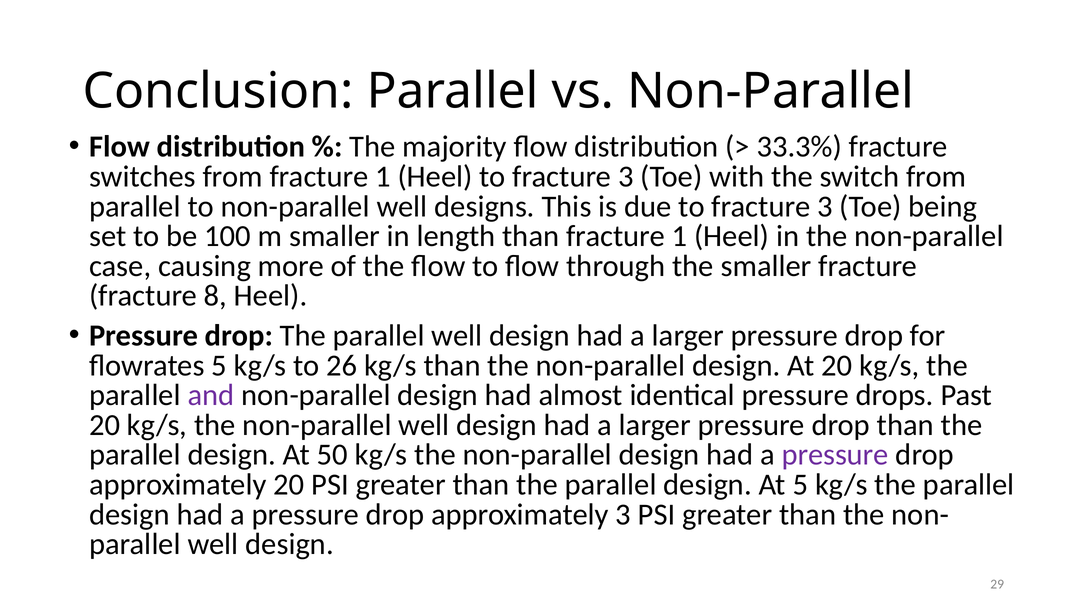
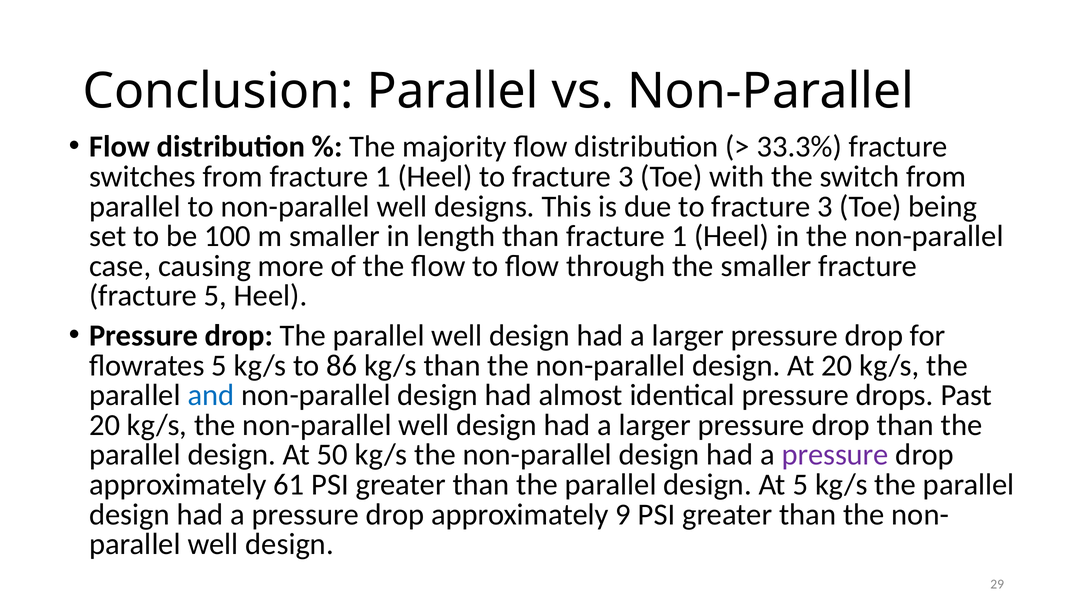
fracture 8: 8 -> 5 (215, 295)
26: 26 -> 86 (342, 365)
and colour: purple -> blue (211, 395)
approximately 20: 20 -> 61 (289, 484)
approximately 3: 3 -> 9 (623, 514)
